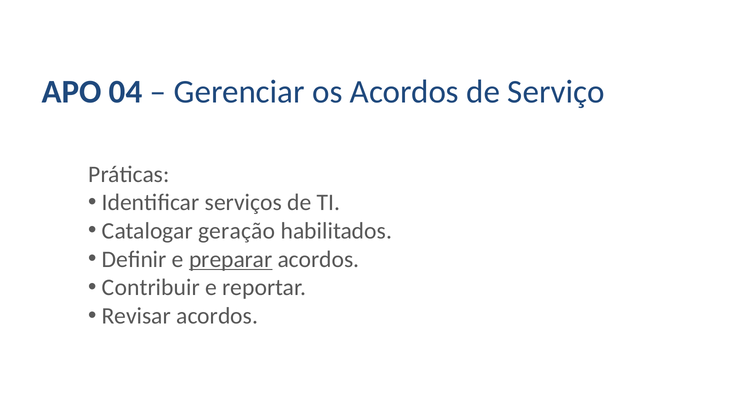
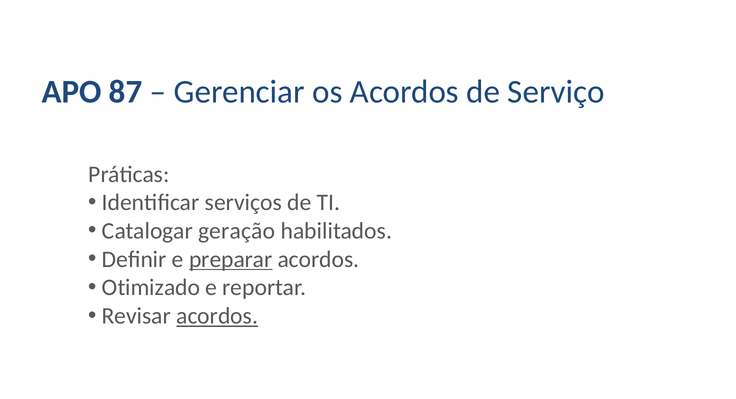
04: 04 -> 87 (126, 92)
Contribuir: Contribuir -> Otimizado (151, 288)
acordos underline: none -> present (217, 316)
